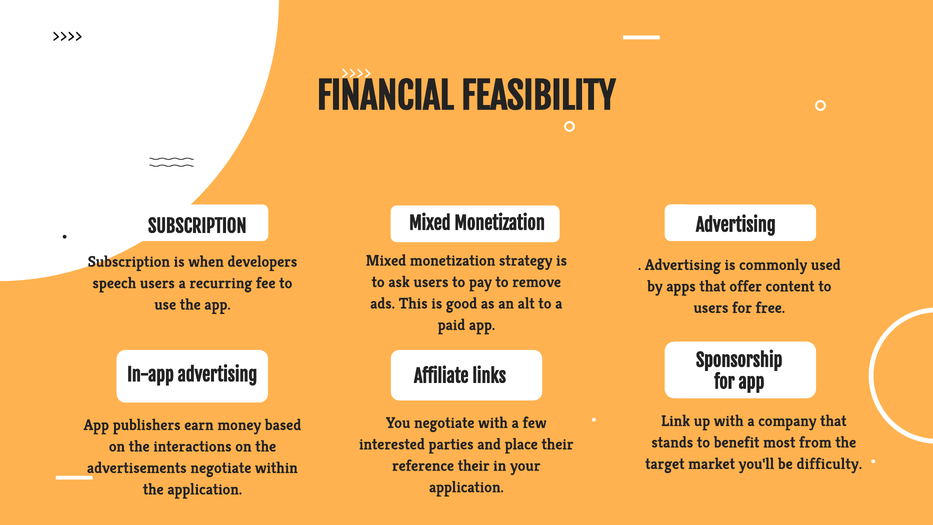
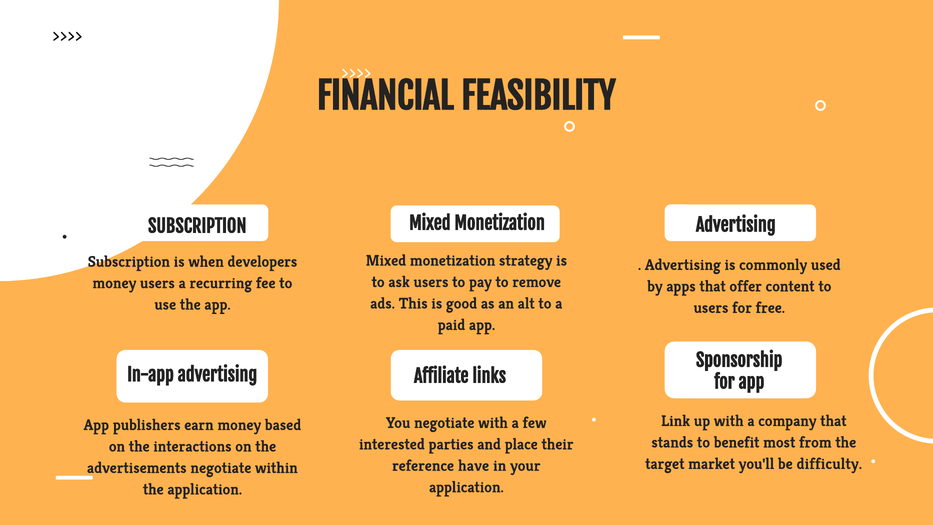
speech: speech -> money (114, 283)
reference their: their -> have (474, 466)
